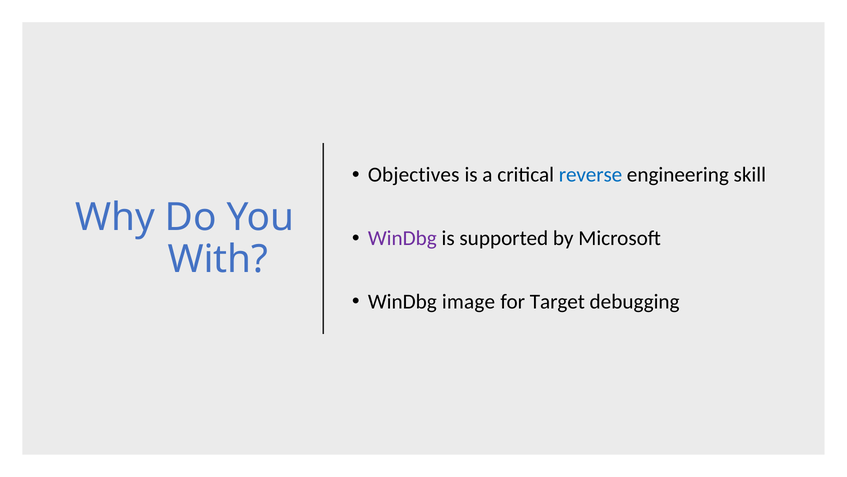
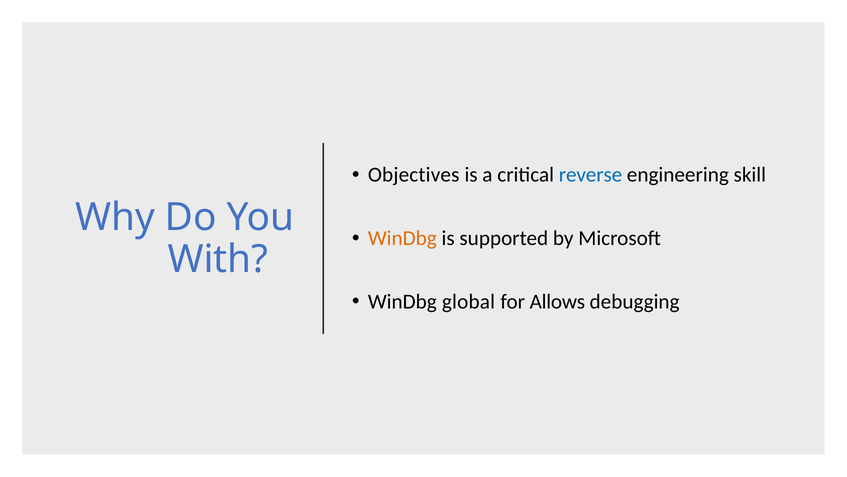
WinDbg colour: purple -> orange (402, 238)
image: image -> global (468, 301)
Target: Target -> Allows (557, 301)
